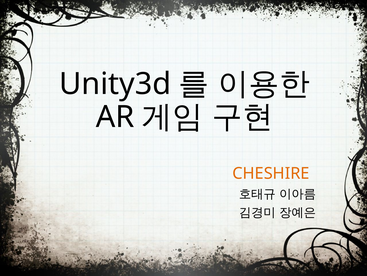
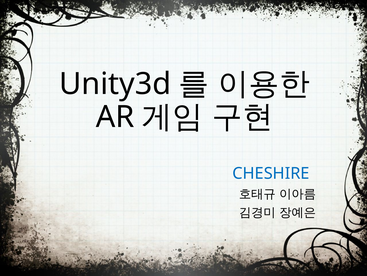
CHESHIRE colour: orange -> blue (271, 173)
